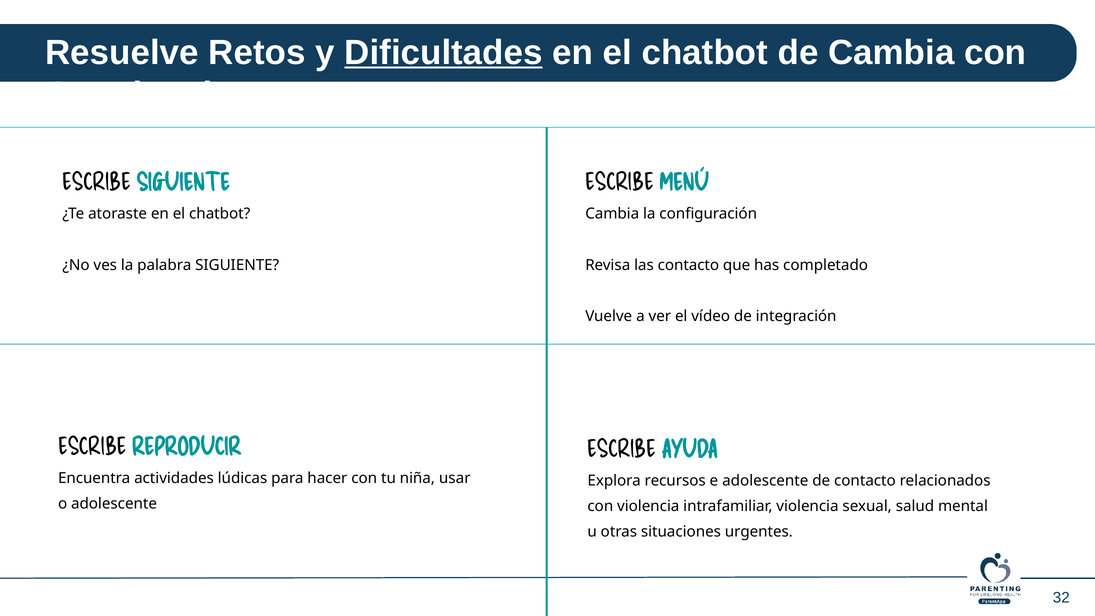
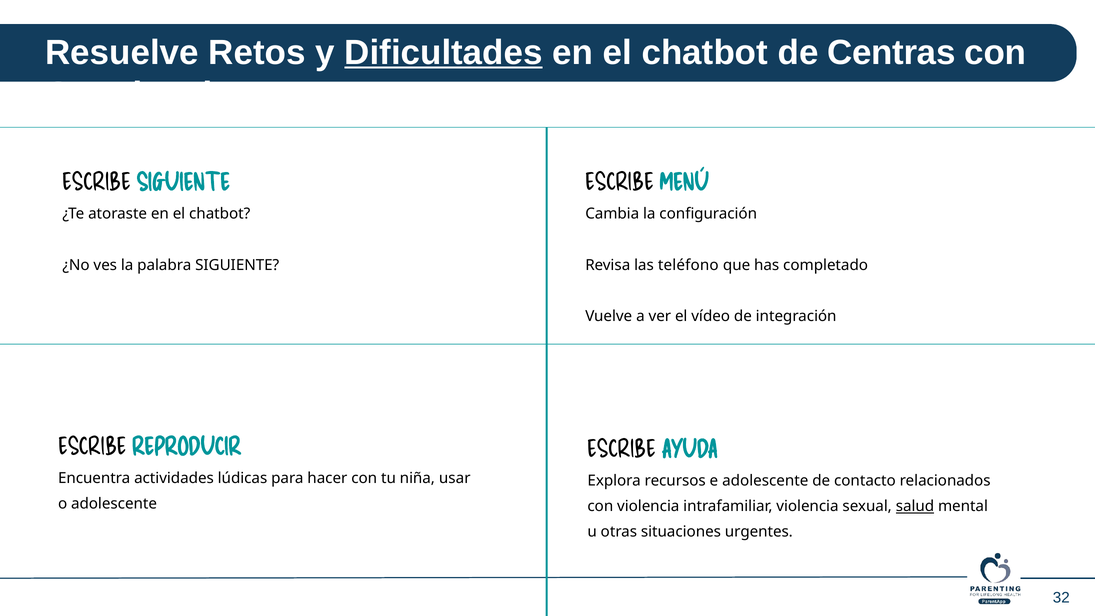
de Cambia: Cambia -> Centras (891, 53)
las contacto: contacto -> teléfono (688, 265)
salud underline: none -> present (915, 506)
